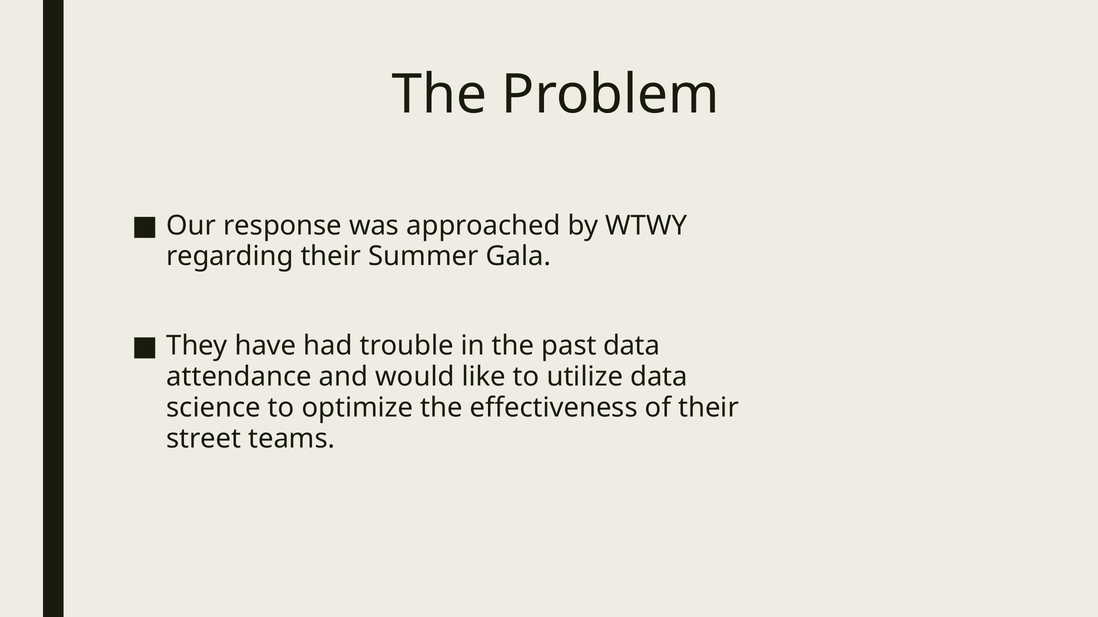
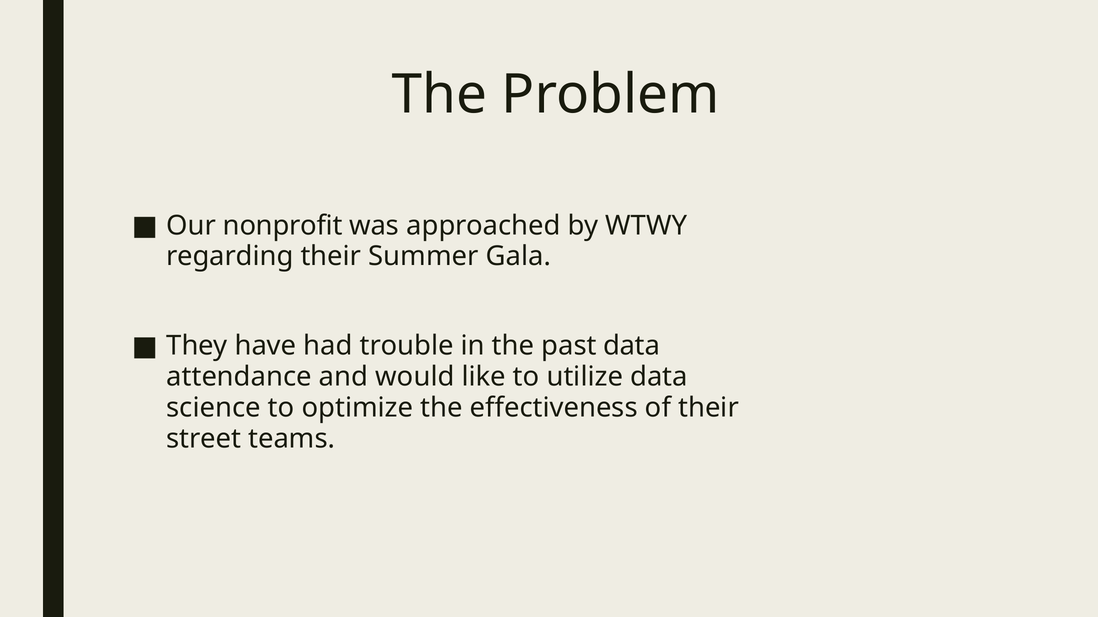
response: response -> nonprofit (283, 226)
